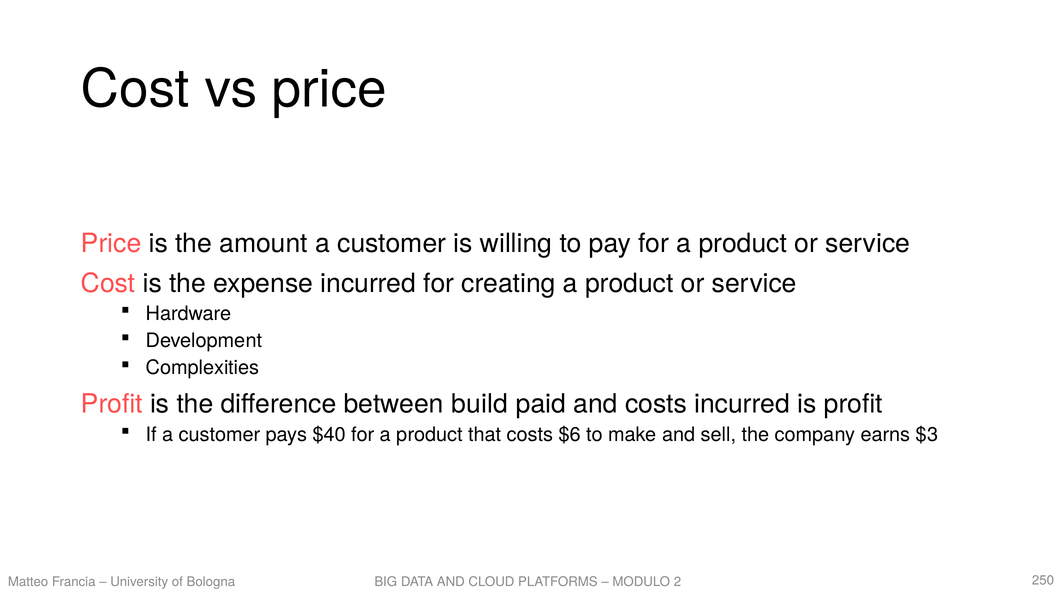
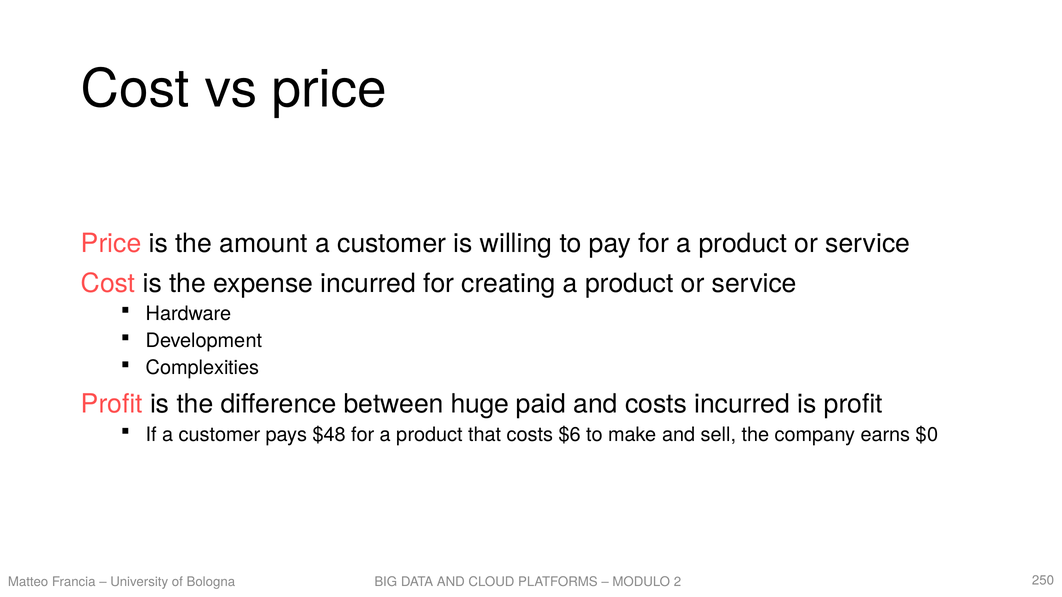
build: build -> huge (480, 404)
$40: $40 -> $48 (329, 435)
$3: $3 -> $0 (927, 435)
